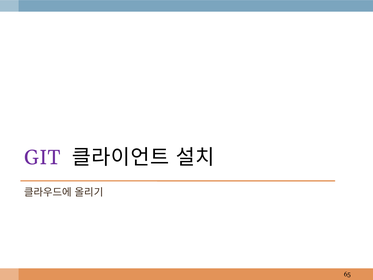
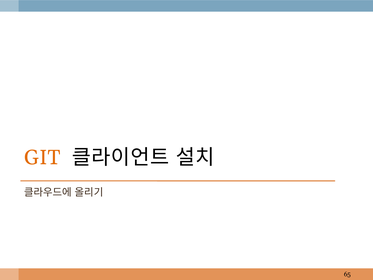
GIT colour: purple -> orange (42, 157)
